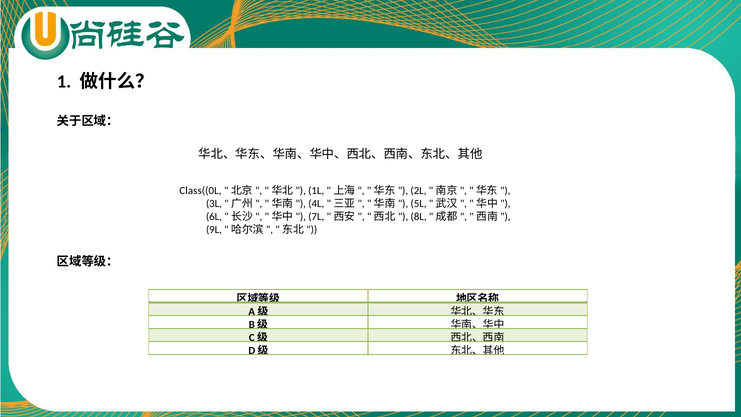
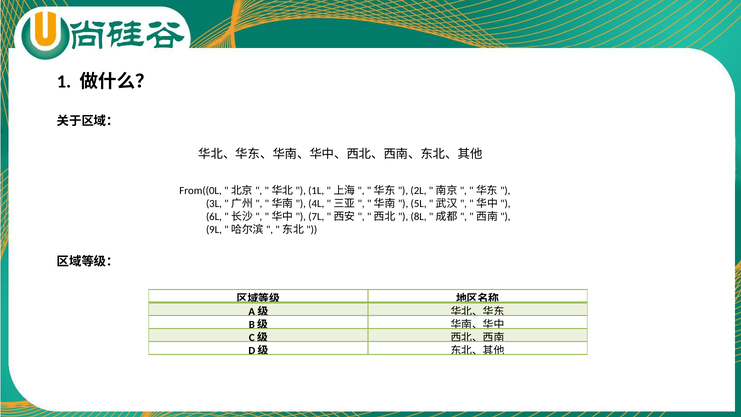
Class((0L: Class((0L -> From((0L (201, 191)
